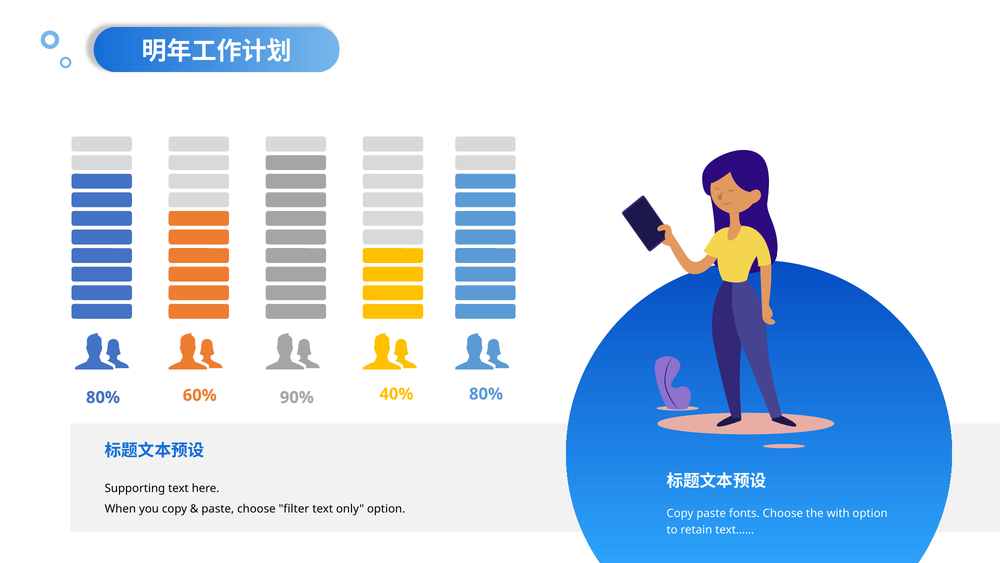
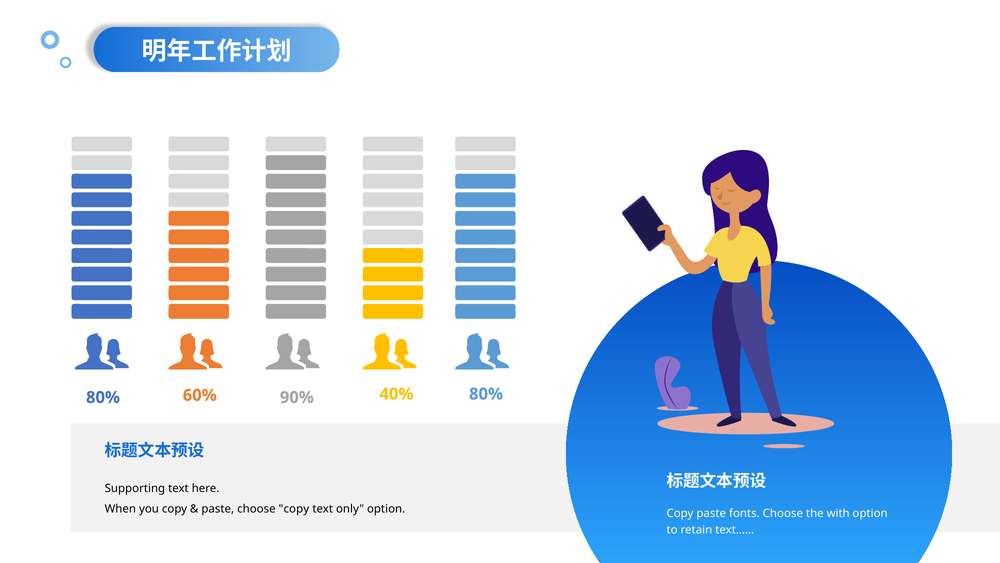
choose filter: filter -> copy (294, 509)
